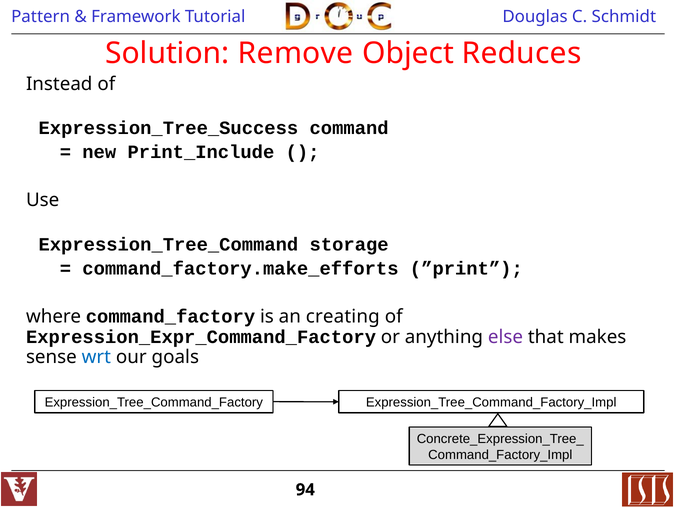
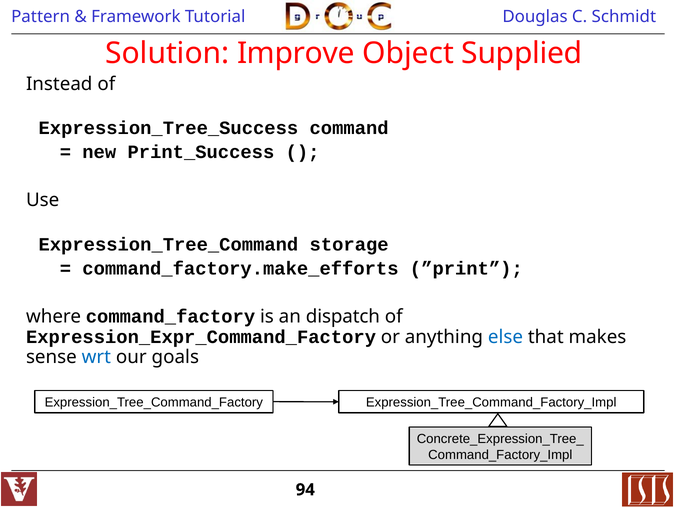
Remove: Remove -> Improve (296, 54)
Reduces: Reduces -> Supplied (522, 54)
Print_Include: Print_Include -> Print_Success (201, 152)
creating: creating -> dispatch (343, 317)
else colour: purple -> blue (505, 337)
